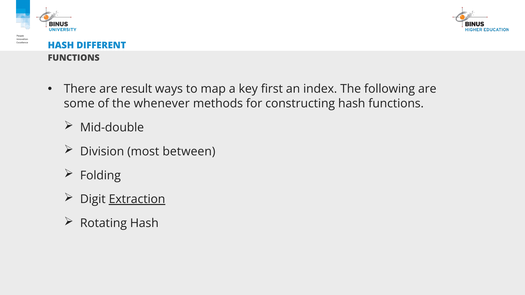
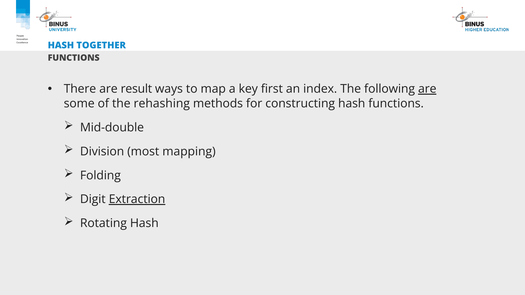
DIFFERENT: DIFFERENT -> TOGETHER (101, 45)
are underline: none -> present (427, 89)
whenever: whenever -> rehashing (162, 104)
between: between -> mapping (189, 152)
